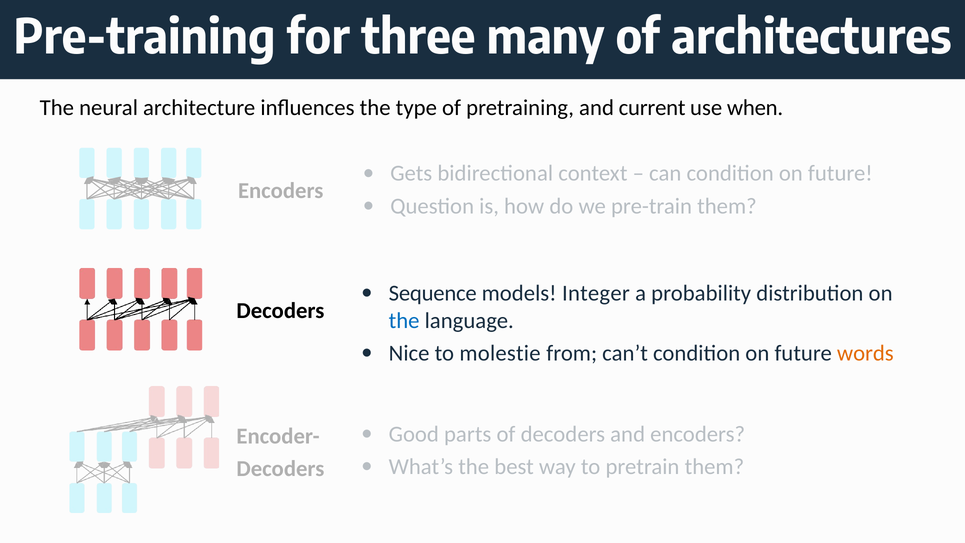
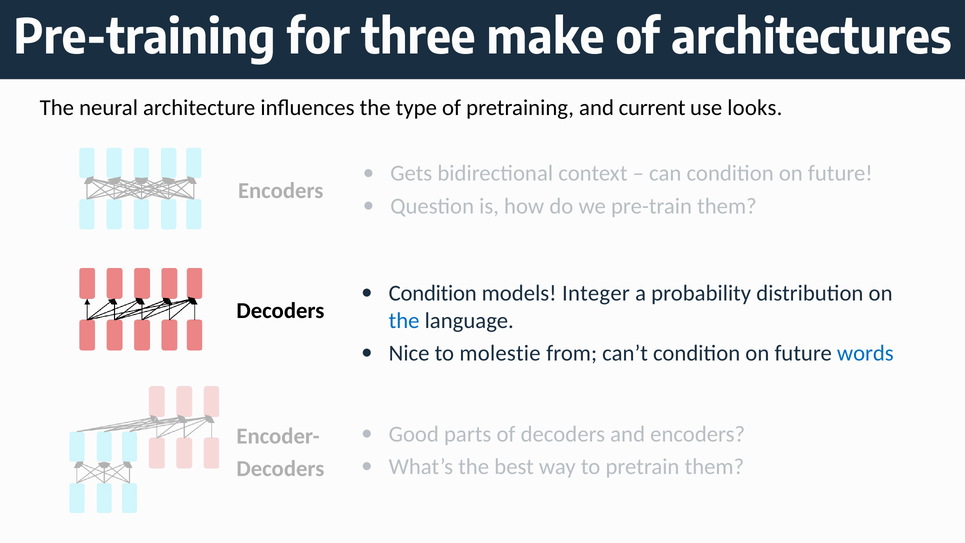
many: many -> make (546, 38)
when: when -> looks (755, 108)
Sequence: Sequence -> Condition (433, 293)
words colour: orange -> blue (865, 353)
